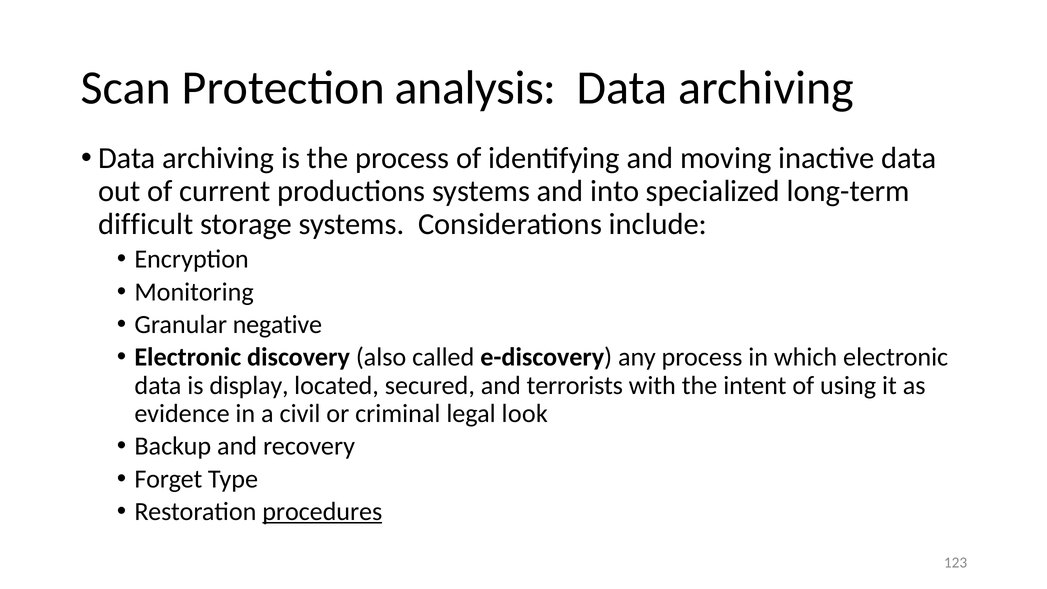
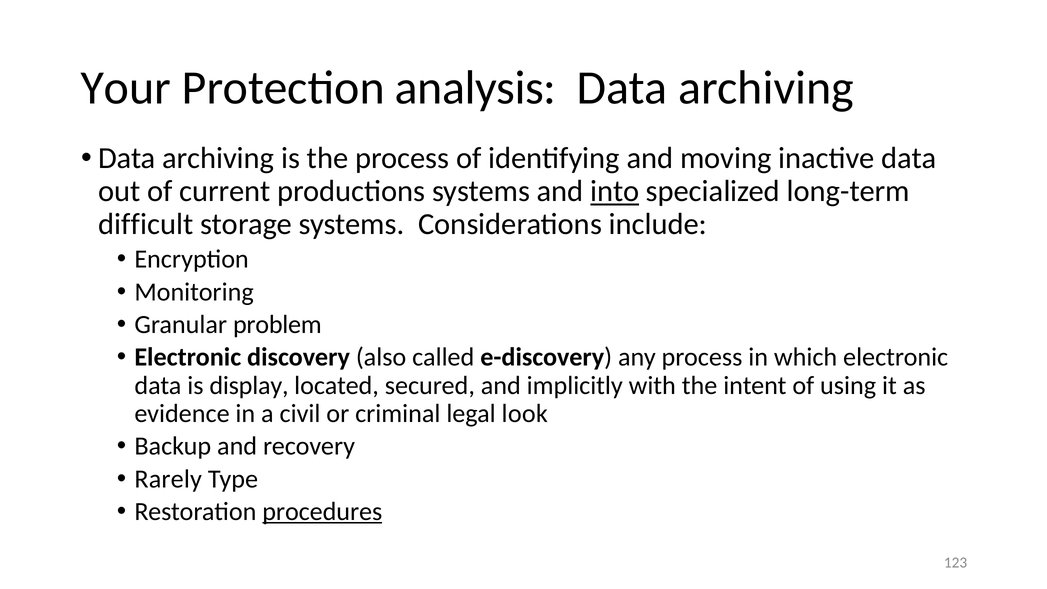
Scan: Scan -> Your (126, 88)
into underline: none -> present (615, 191)
negative: negative -> problem (277, 325)
terrorists: terrorists -> implicitly (575, 385)
Forget: Forget -> Rarely (168, 479)
